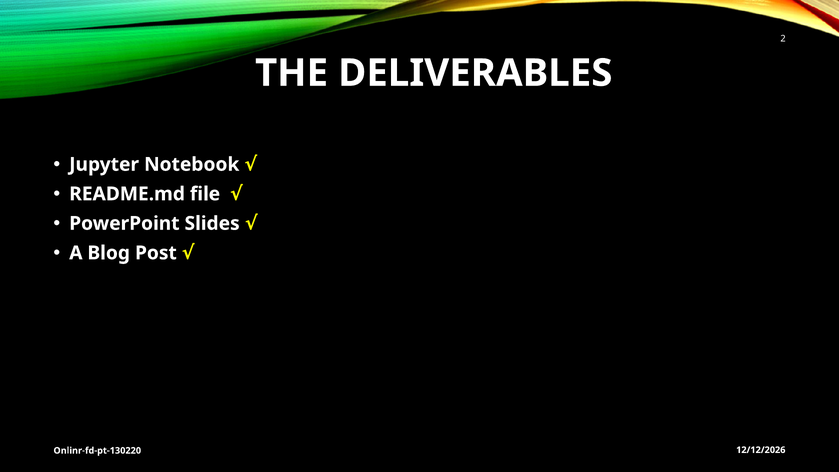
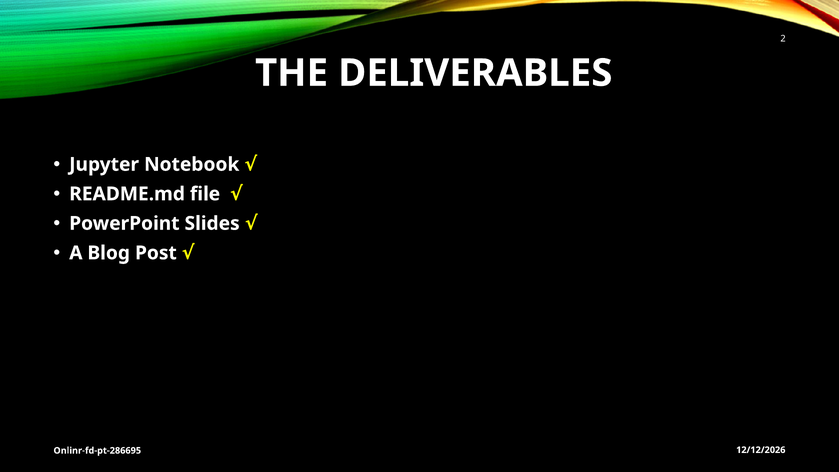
Onlinr-fd-pt-130220: Onlinr-fd-pt-130220 -> Onlinr-fd-pt-286695 (97, 451)
